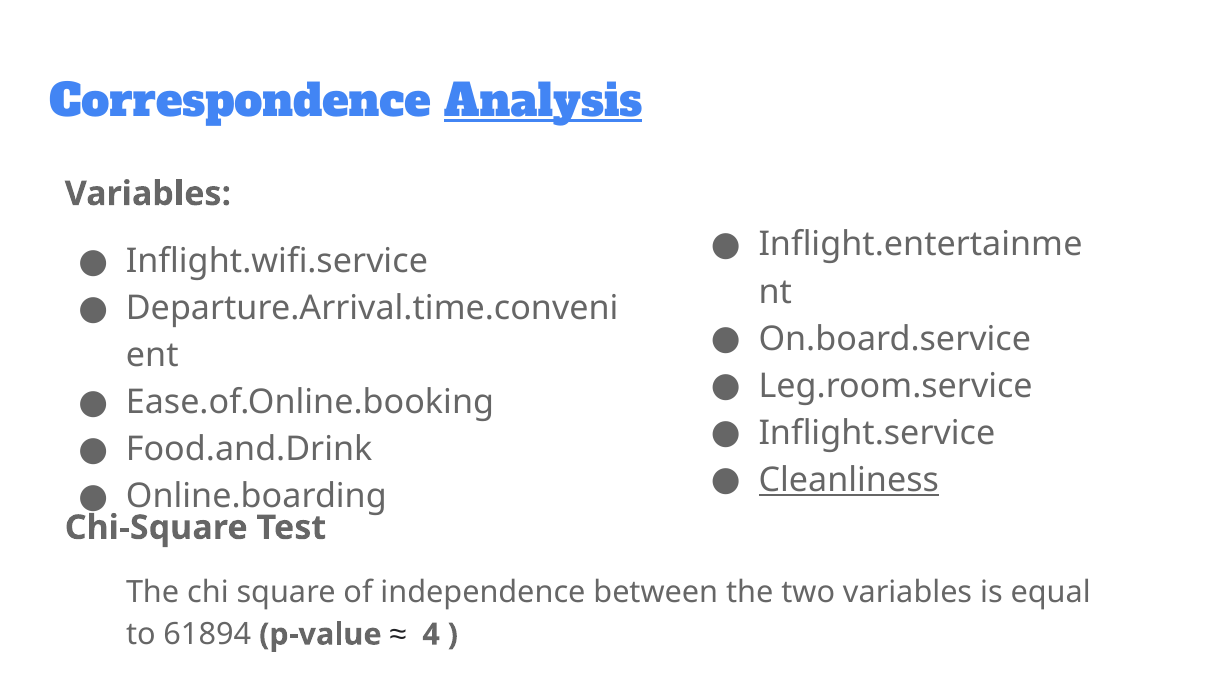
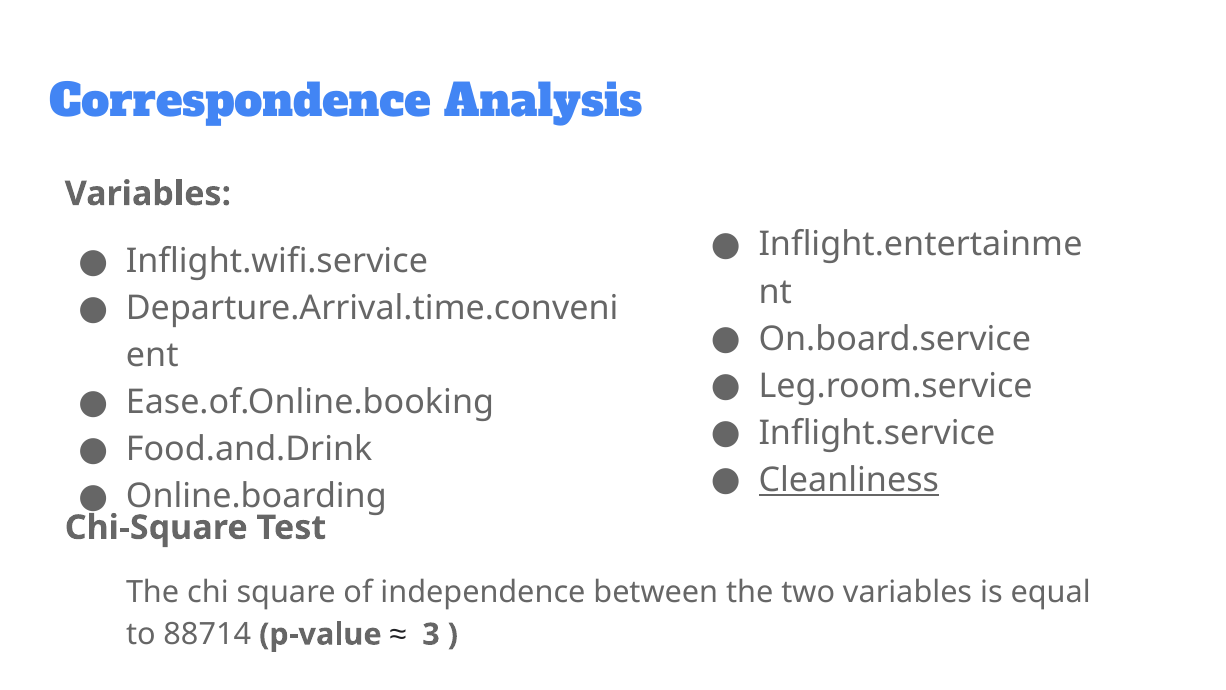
Analysis underline: present -> none (543, 102)
61894: 61894 -> 88714 (207, 634)
4: 4 -> 3 (431, 634)
